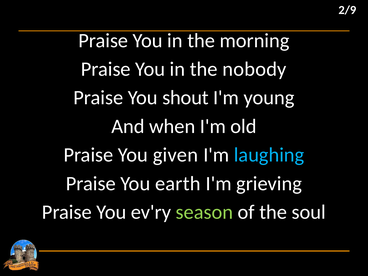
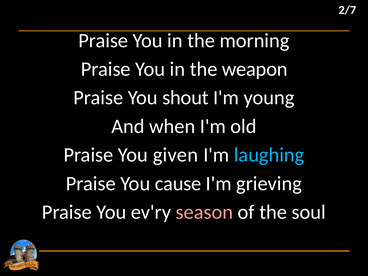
2/9: 2/9 -> 2/7 (347, 10)
nobody: nobody -> weapon (255, 69)
earth: earth -> cause (178, 184)
season colour: light green -> pink (204, 212)
